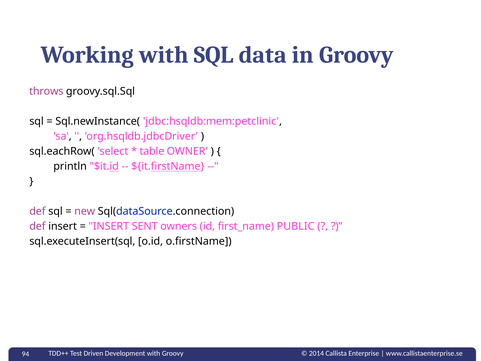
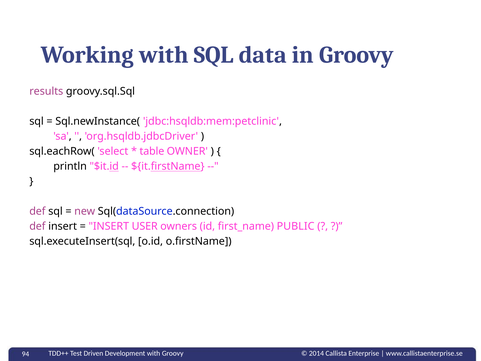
throws: throws -> results (46, 91)
SENT: SENT -> USER (145, 226)
